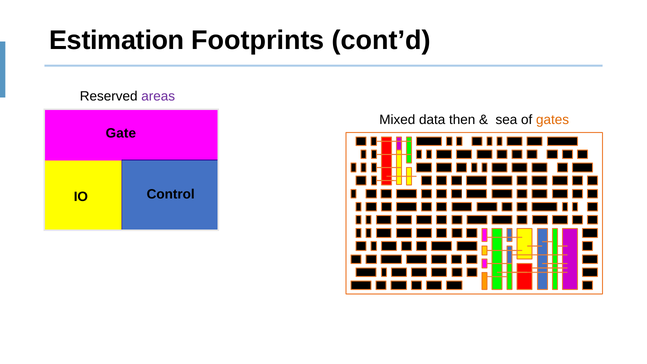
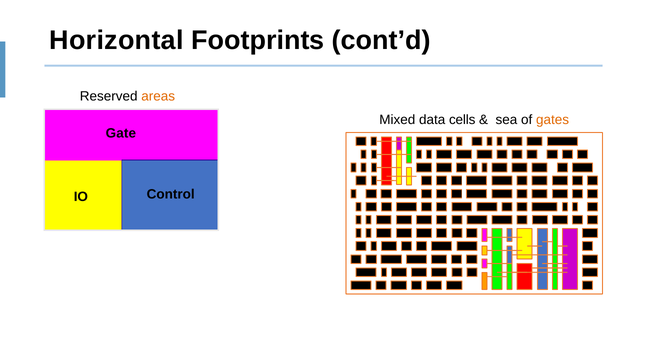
Estimation: Estimation -> Horizontal (117, 40)
areas colour: purple -> orange (158, 96)
then: then -> cells (462, 120)
